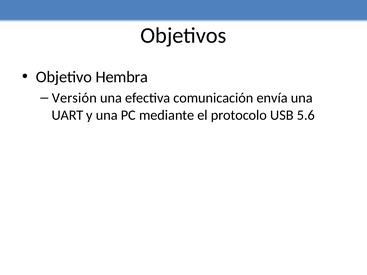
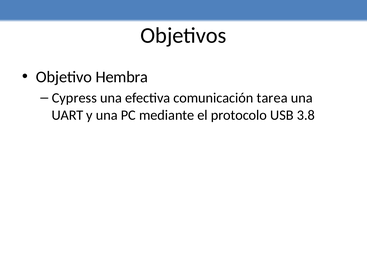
Versión: Versión -> Cypress (74, 98)
envía: envía -> tarea (272, 98)
5.6: 5.6 -> 3.8 (306, 115)
